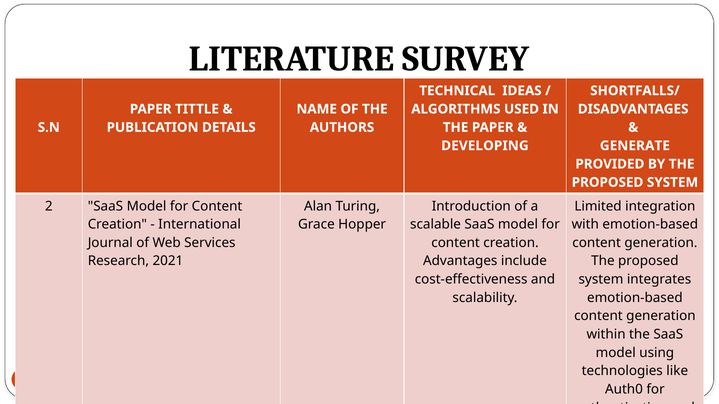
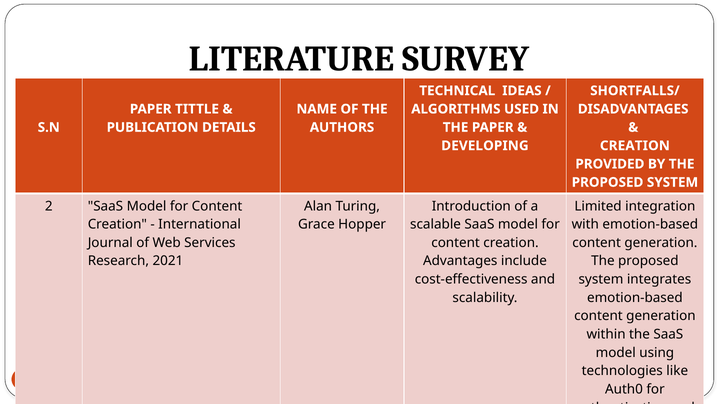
GENERATE: GENERATE -> CREATION (635, 146)
